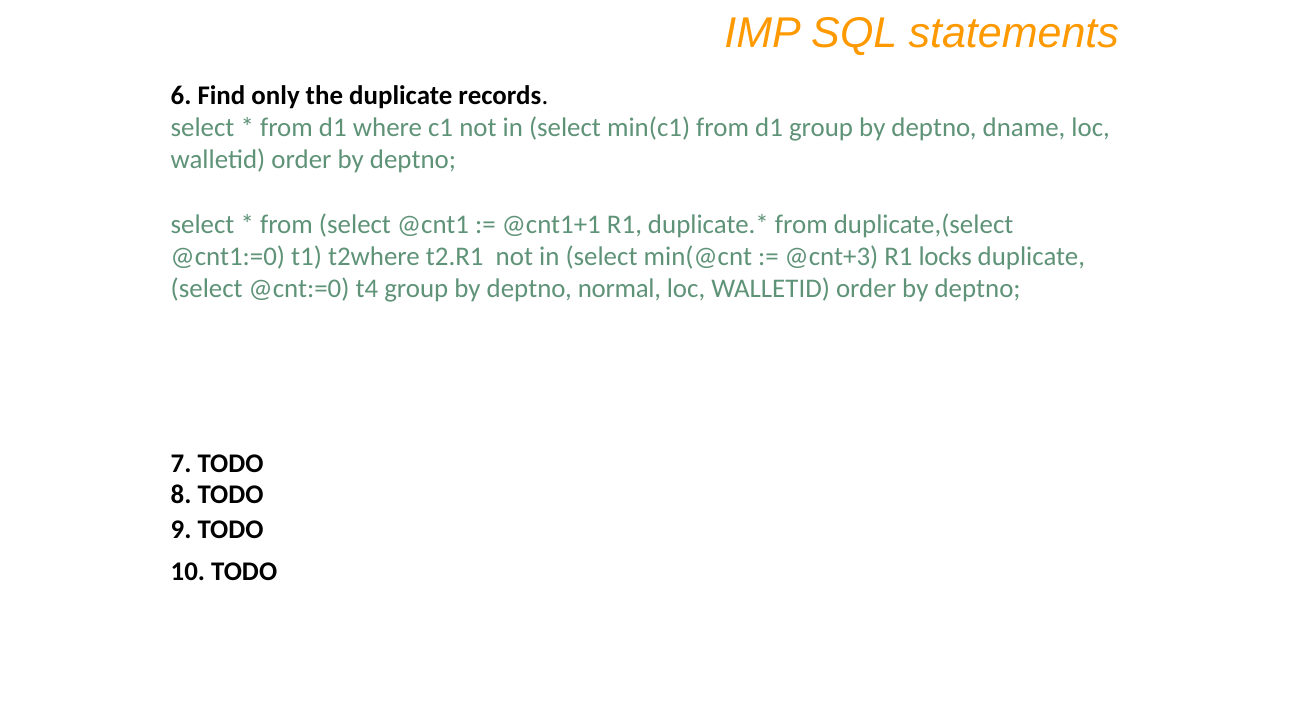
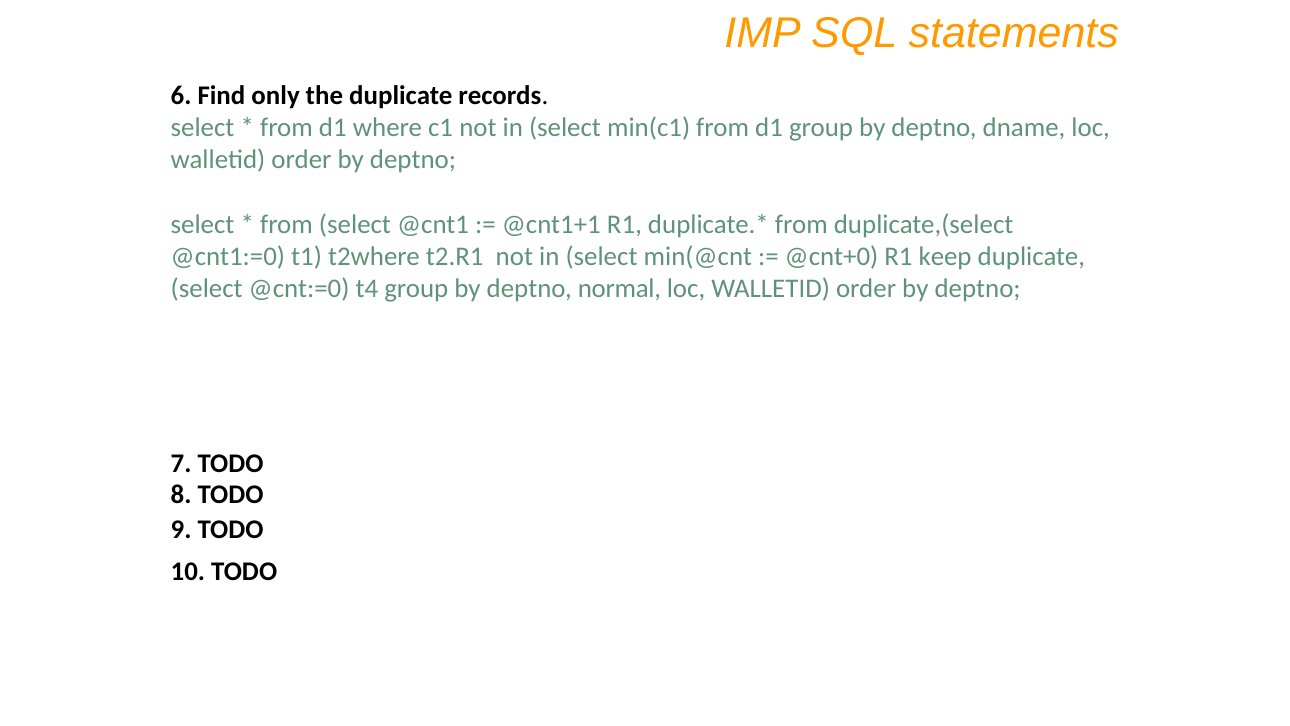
@cnt+3: @cnt+3 -> @cnt+0 (832, 257)
locks: locks -> keep (945, 257)
